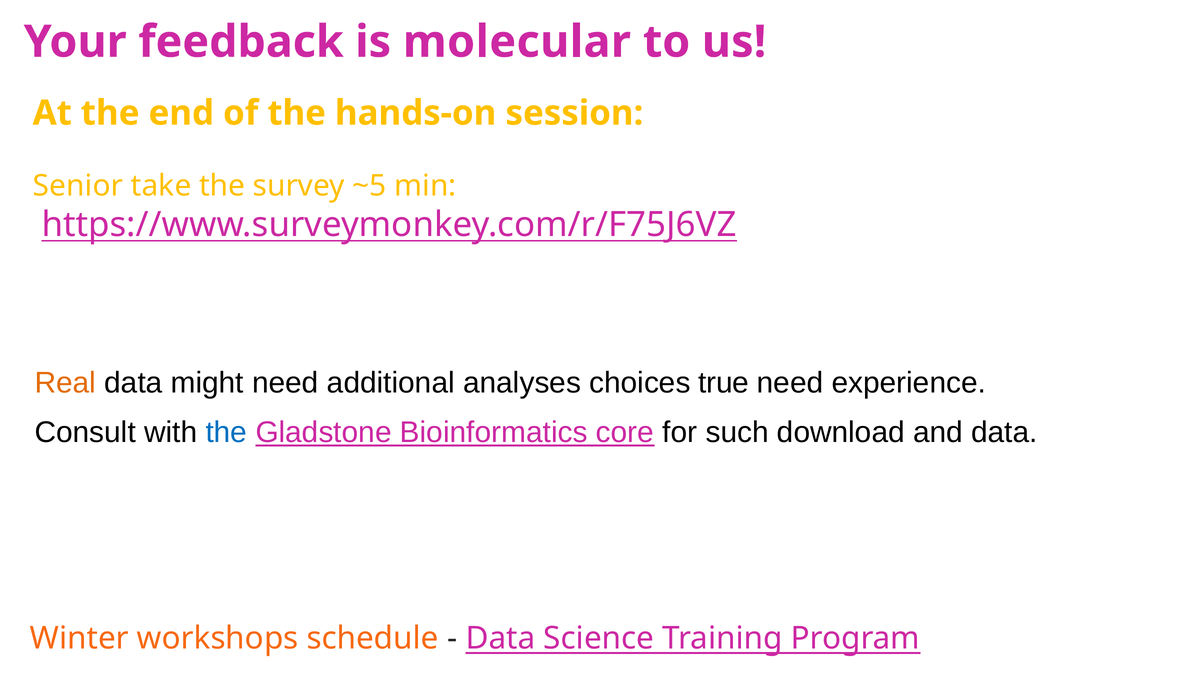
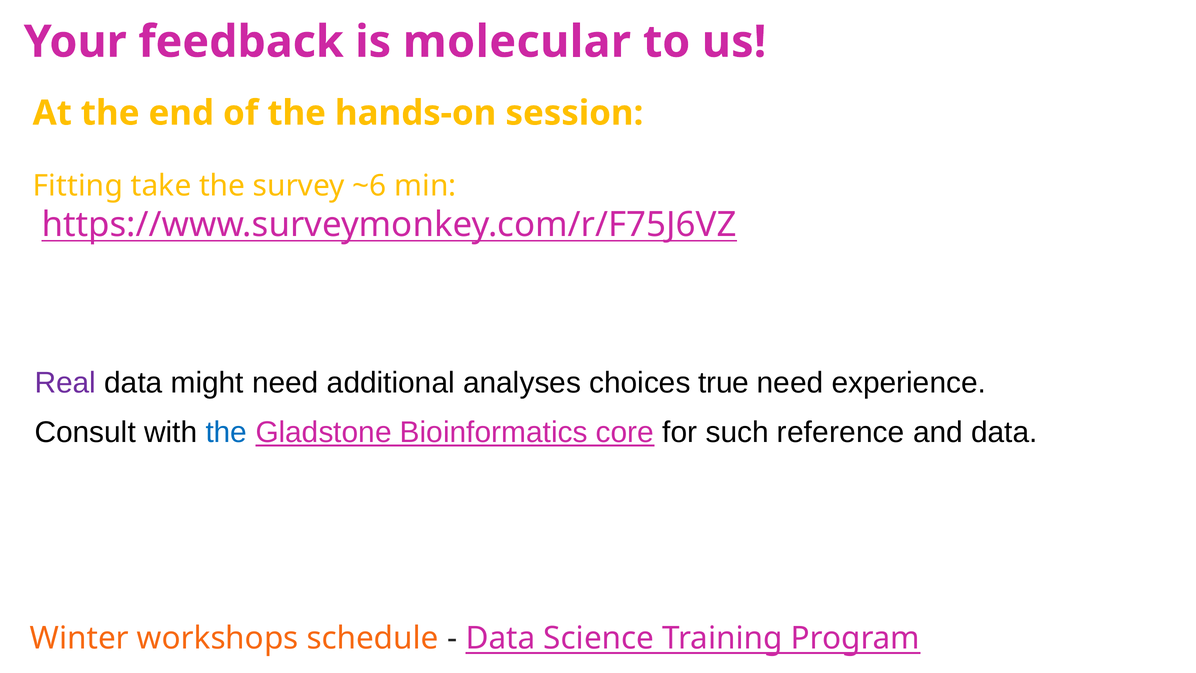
Senior: Senior -> Fitting (78, 186)
~5: ~5 -> ~6 (369, 186)
Real colour: orange -> purple (65, 383)
download: download -> reference (841, 432)
